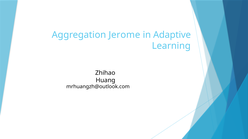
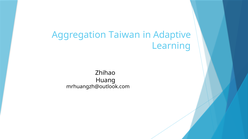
Jerome: Jerome -> Taiwan (124, 35)
